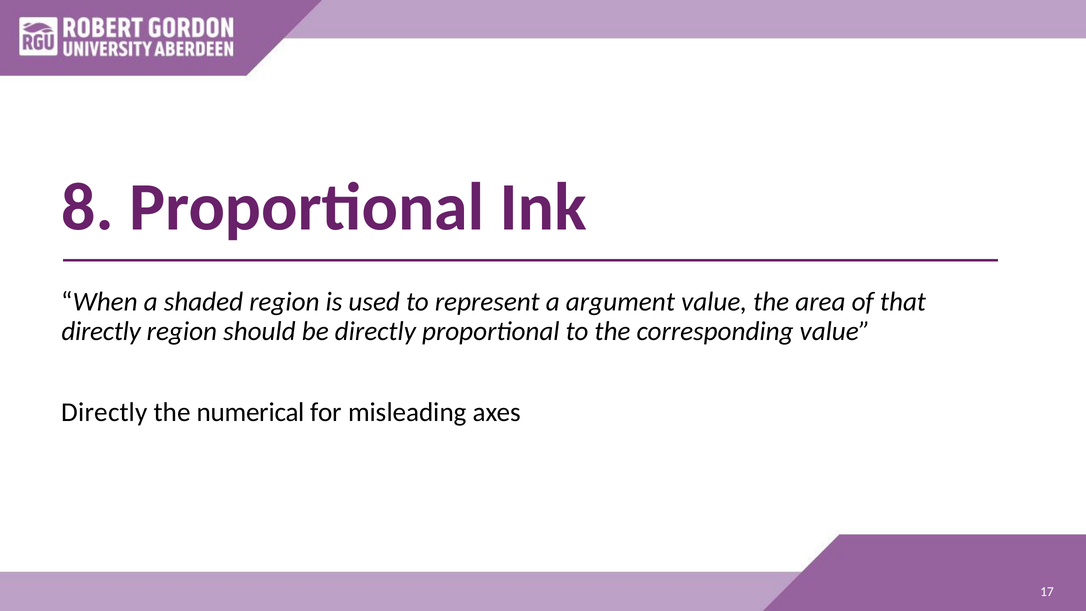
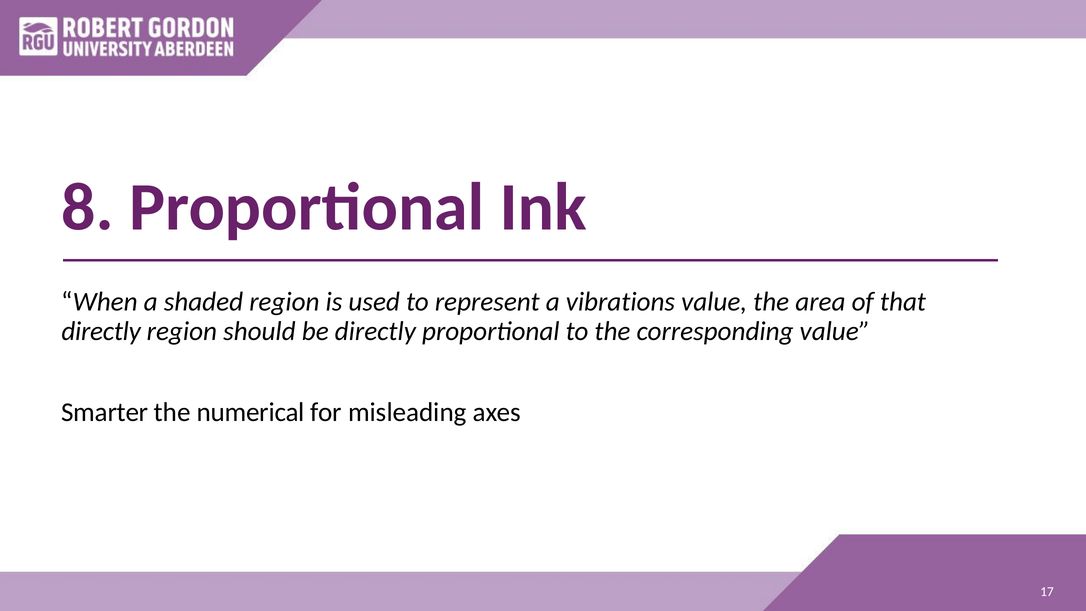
argument: argument -> vibrations (620, 302)
Directly: Directly -> Smarter (105, 412)
